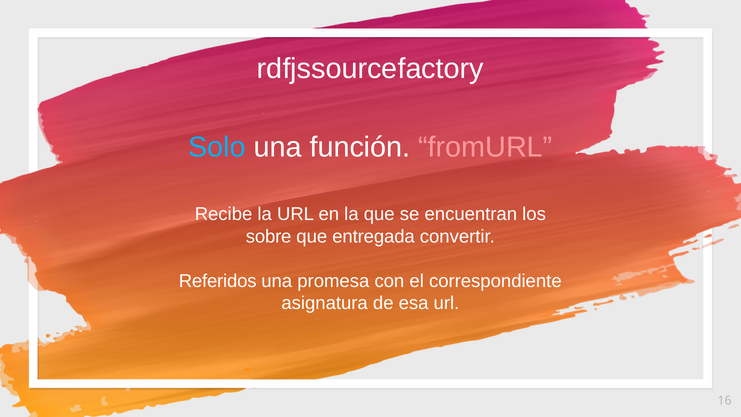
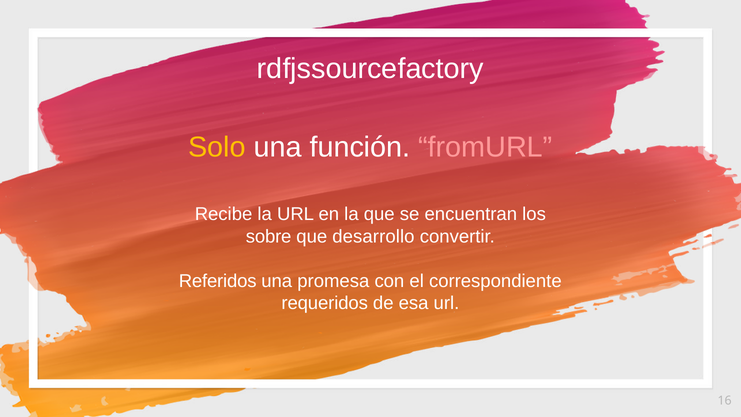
Solo colour: light blue -> yellow (217, 147)
entregada: entregada -> desarrollo (373, 236)
asignatura: asignatura -> requeridos (325, 303)
